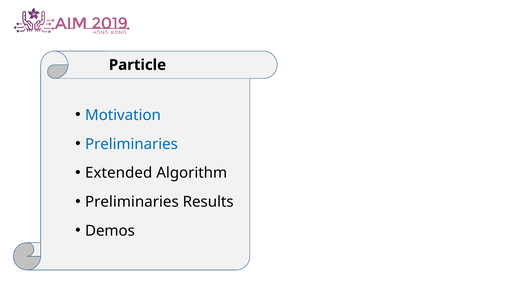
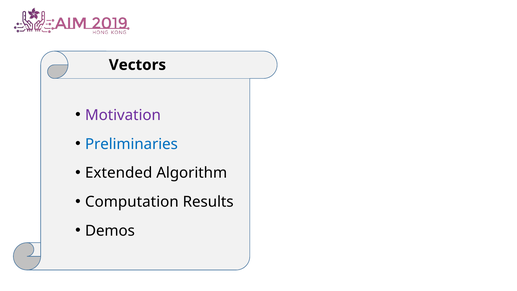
Particle: Particle -> Vectors (137, 65)
Motivation colour: blue -> purple (123, 115)
Preliminaries: Preliminaries -> Computation (132, 202)
